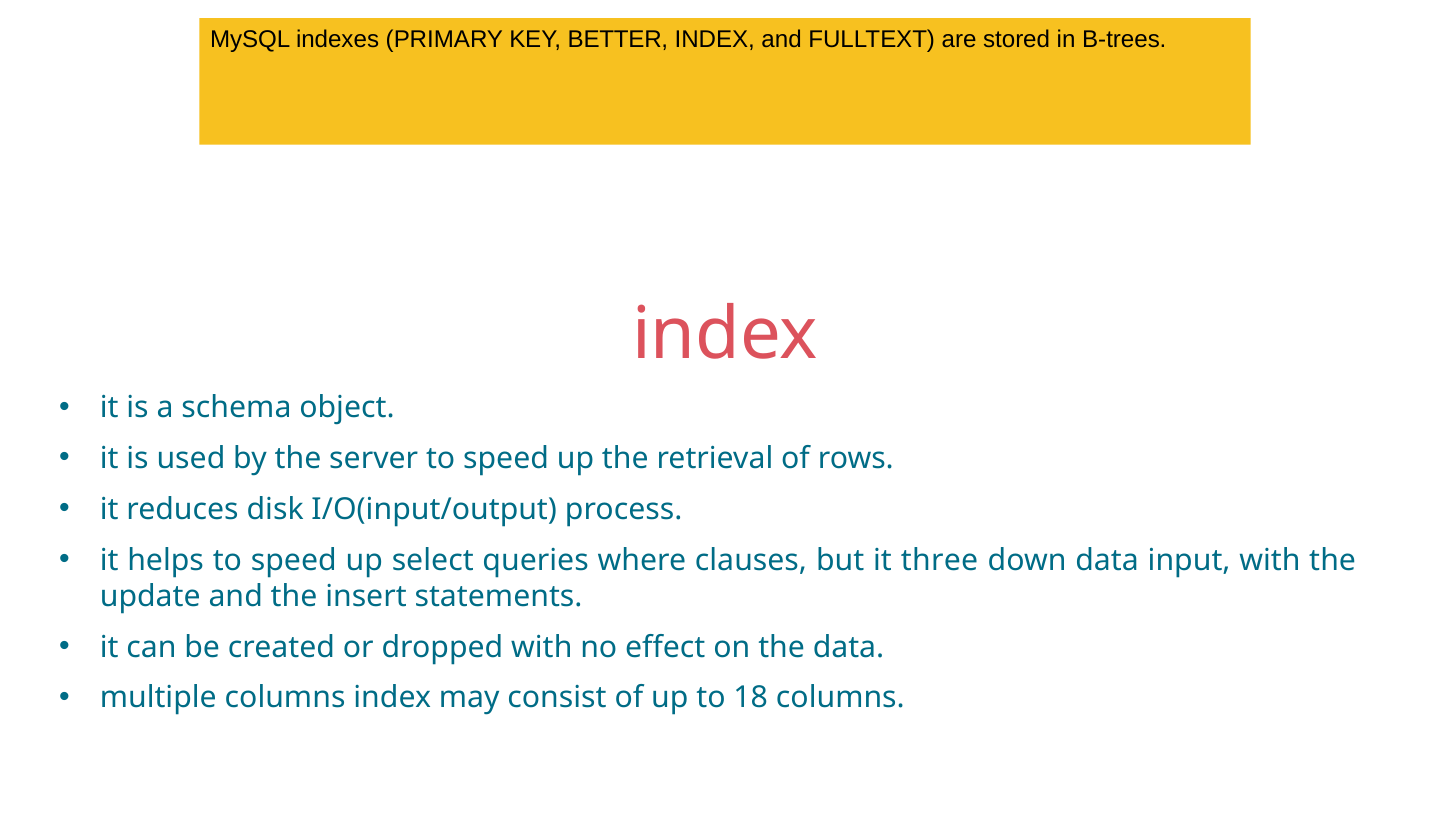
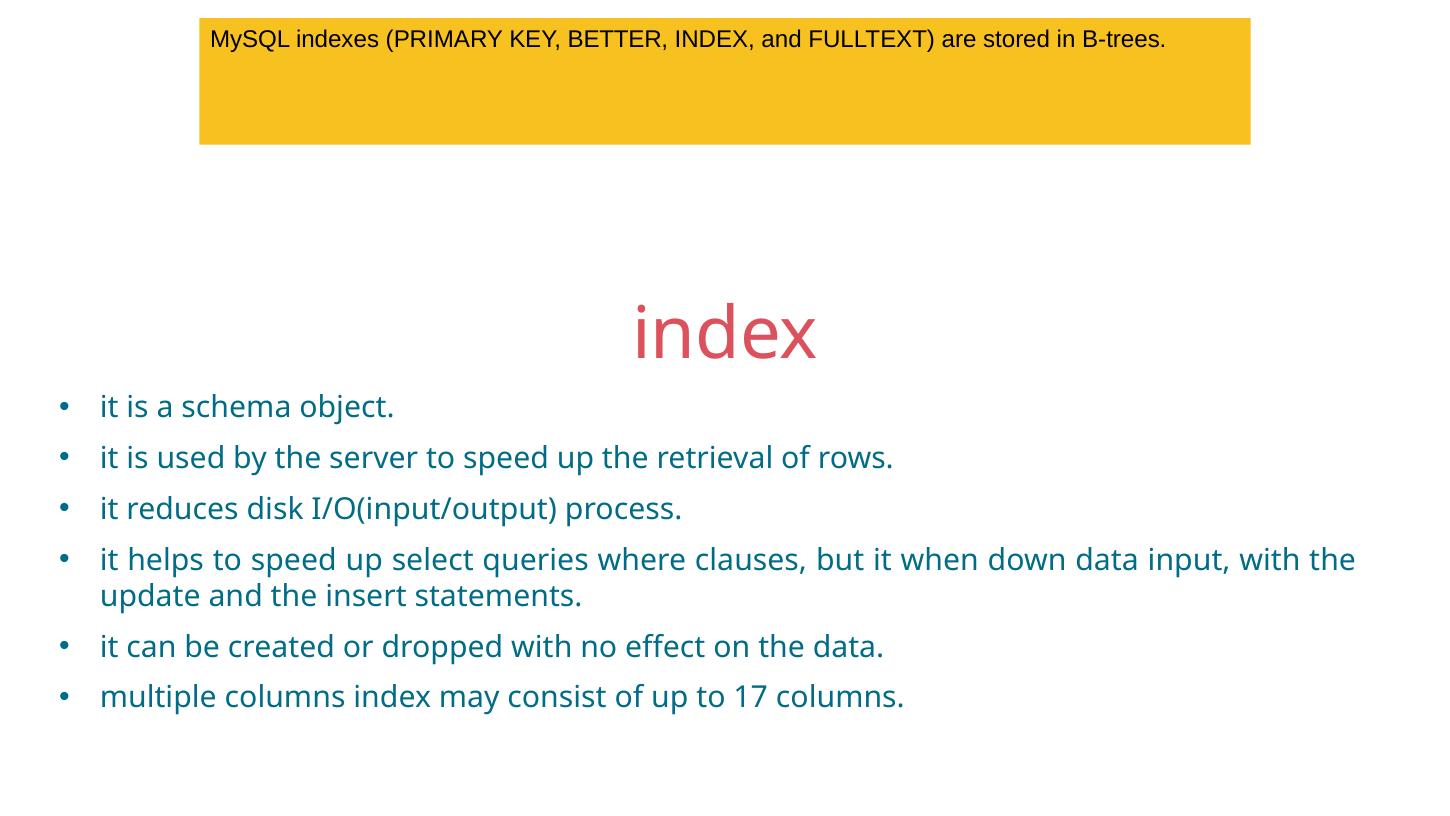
three: three -> when (940, 560)
18: 18 -> 17 (751, 698)
